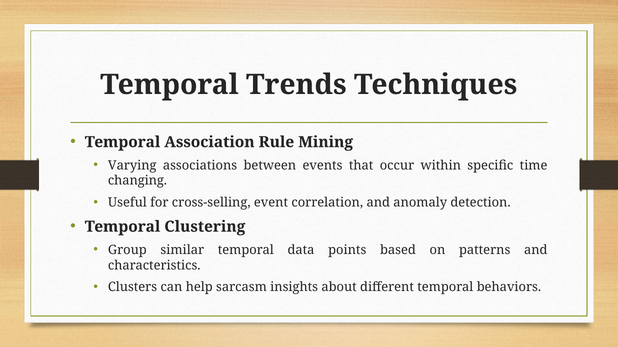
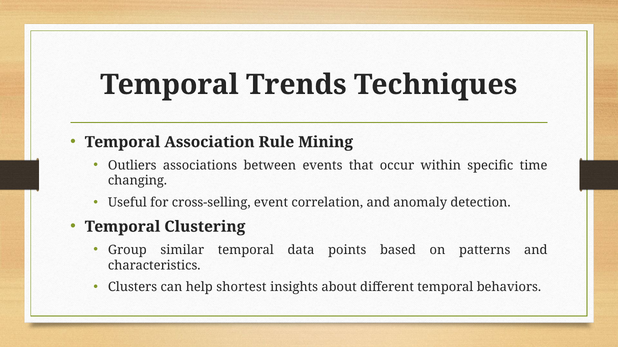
Varying: Varying -> Outliers (132, 166)
sarcasm: sarcasm -> shortest (241, 288)
